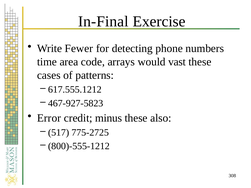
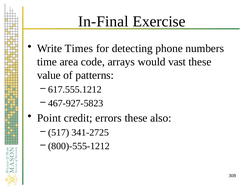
Fewer: Fewer -> Times (79, 48)
cases: cases -> value (49, 75)
Error: Error -> Point (49, 118)
minus: minus -> errors (108, 118)
775-2725: 775-2725 -> 341-2725 (90, 133)
